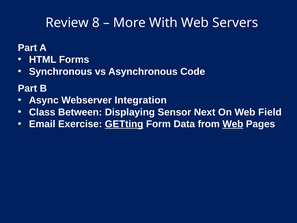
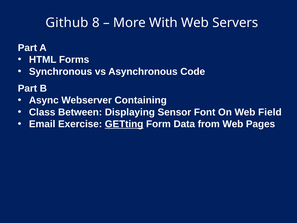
Review: Review -> Github (67, 23)
Integration: Integration -> Containing (141, 100)
Next: Next -> Font (205, 112)
Web underline: present -> none (233, 124)
